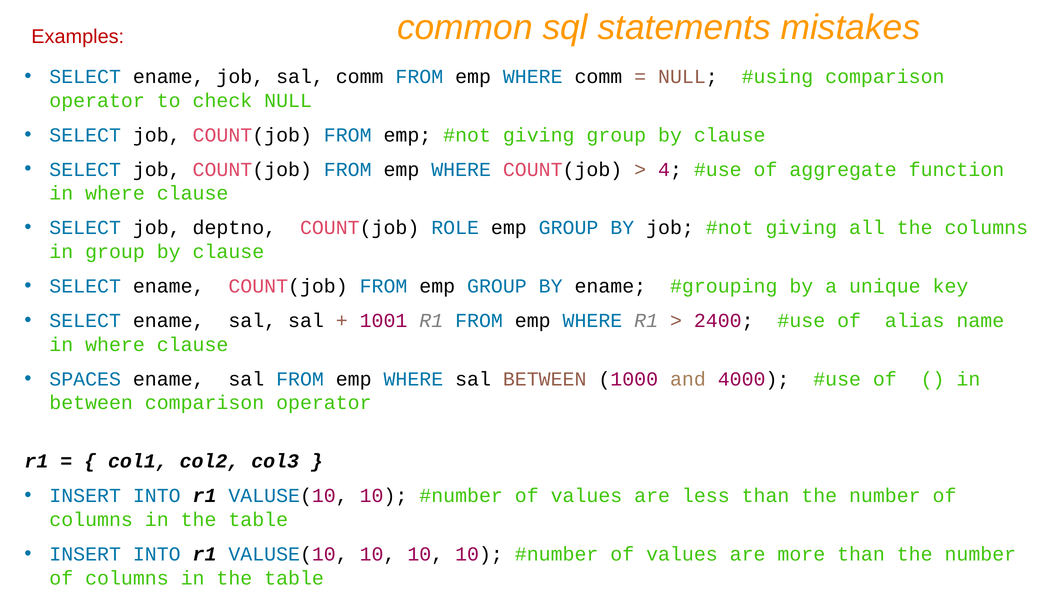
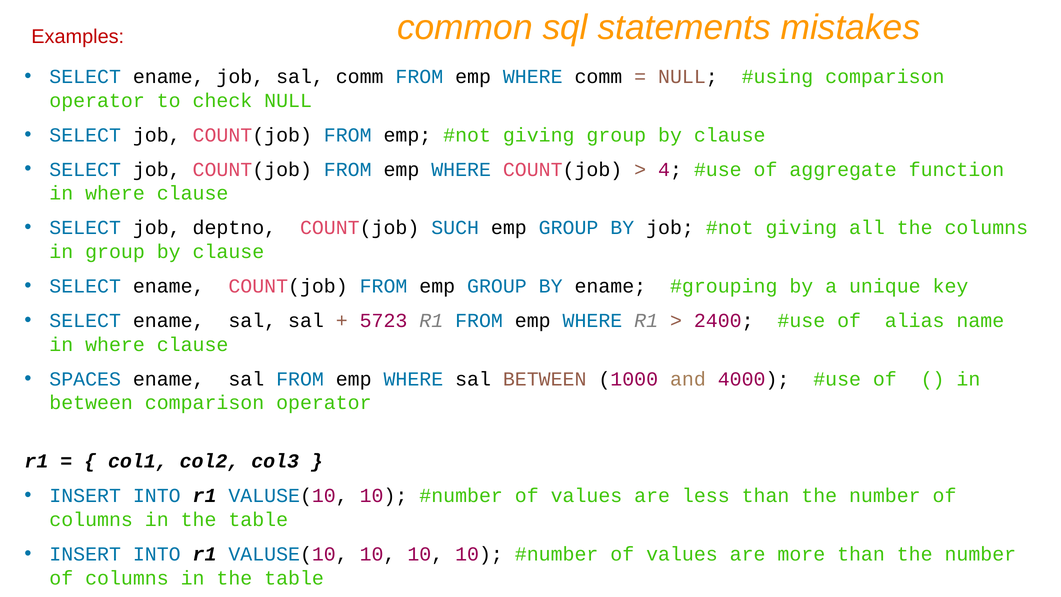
ROLE: ROLE -> SUCH (455, 228)
1001: 1001 -> 5723 (384, 321)
